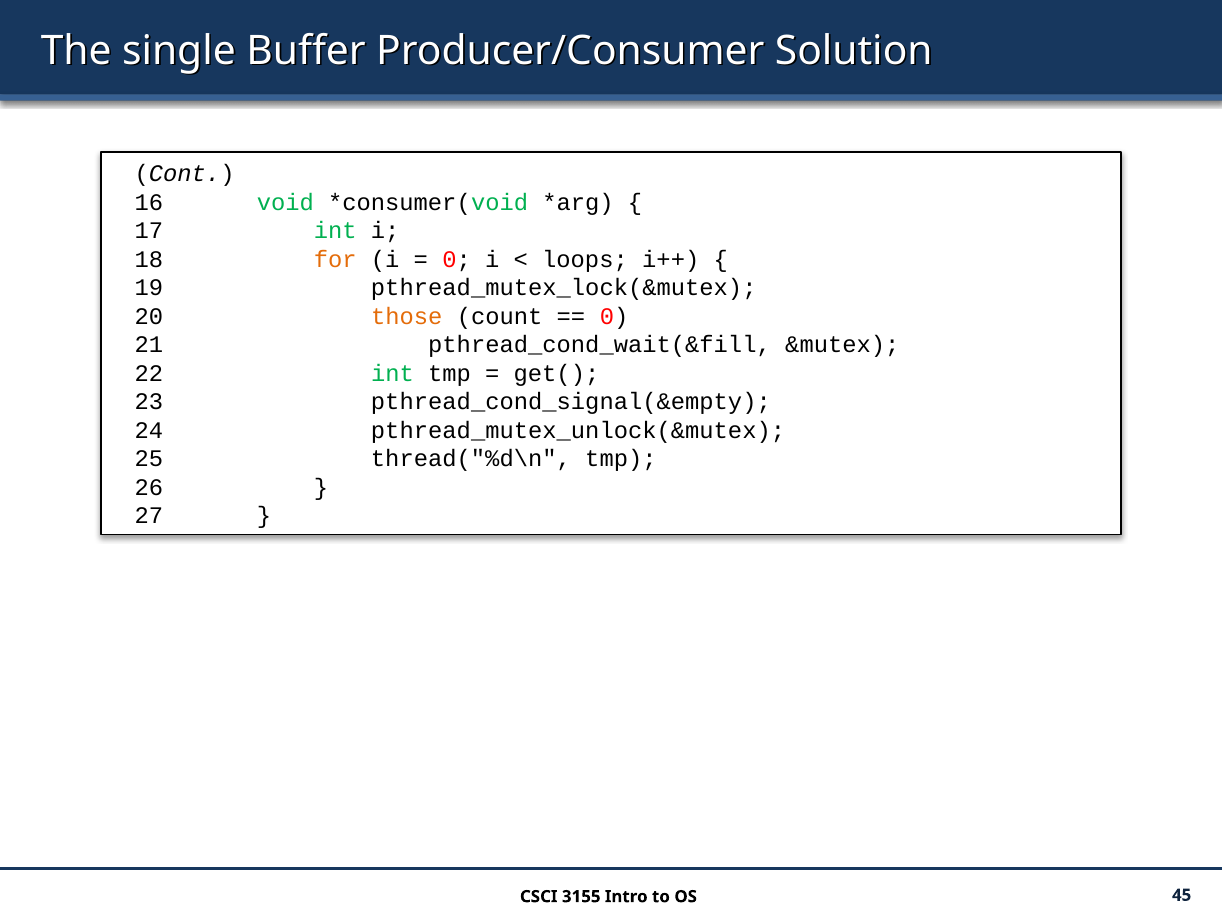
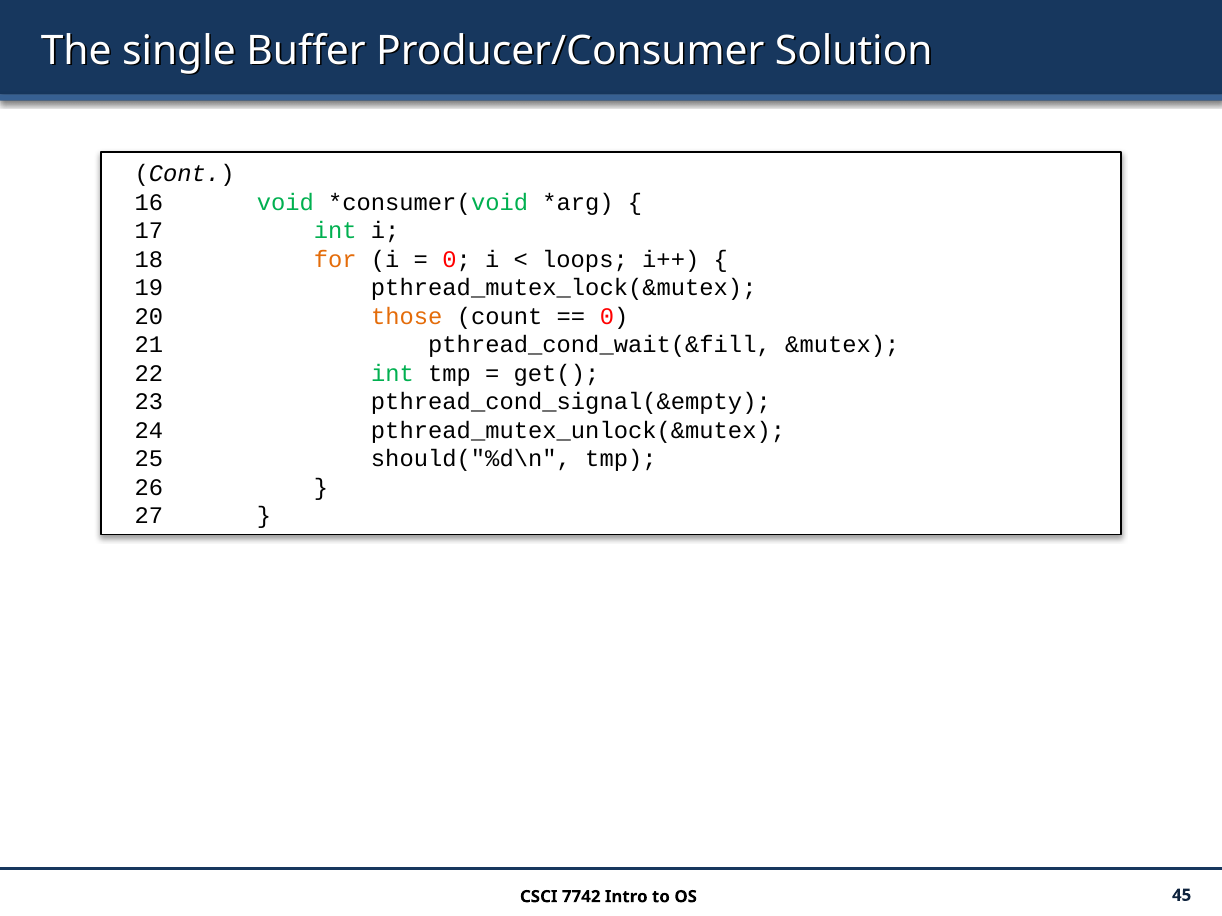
thread("%d\n: thread("%d\n -> should("%d\n (471, 459)
3155: 3155 -> 7742 (581, 897)
